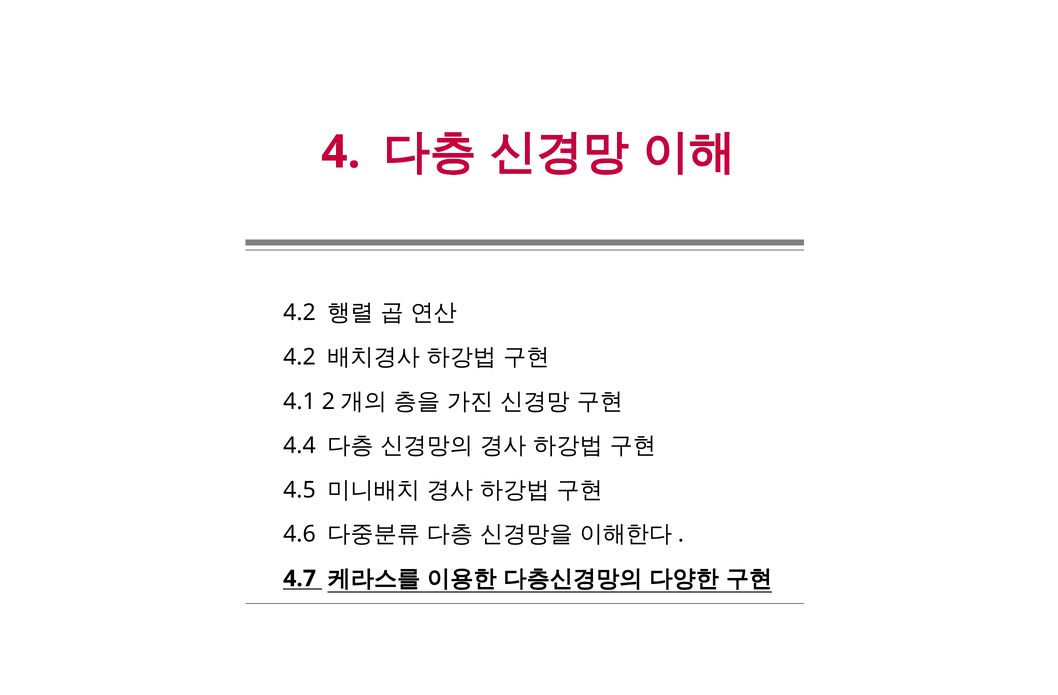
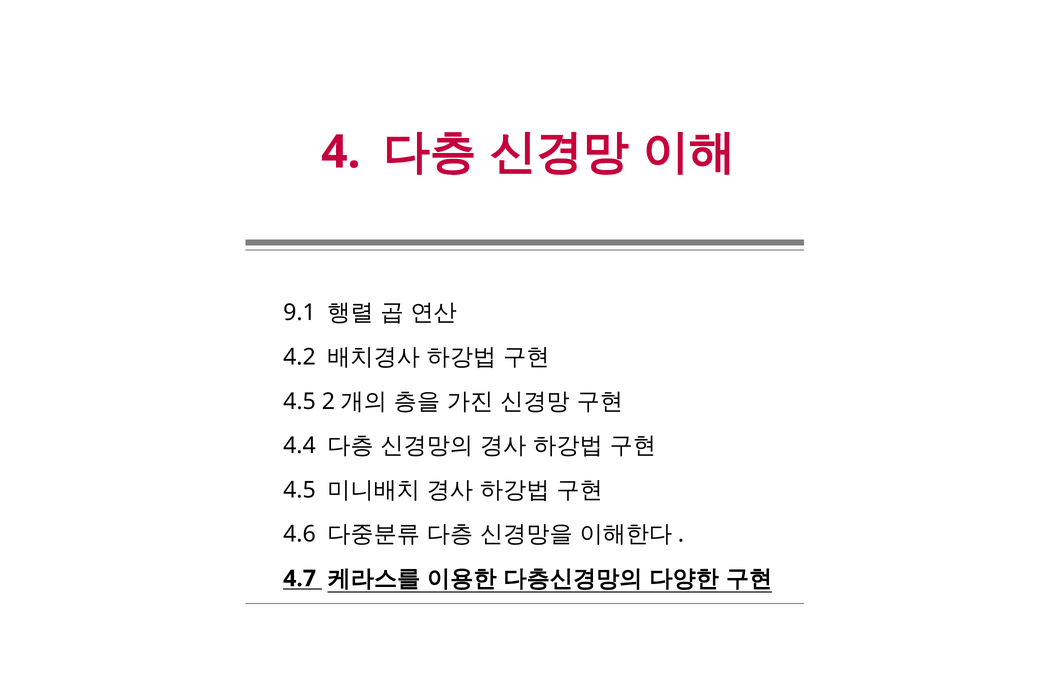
4.2: 4.2 -> 9.1 (300, 313)
4.1: 4.1 -> 4.5 (300, 401)
